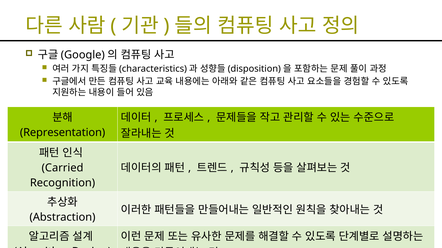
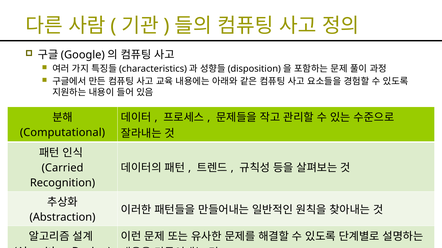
Representation: Representation -> Computational (62, 133)
